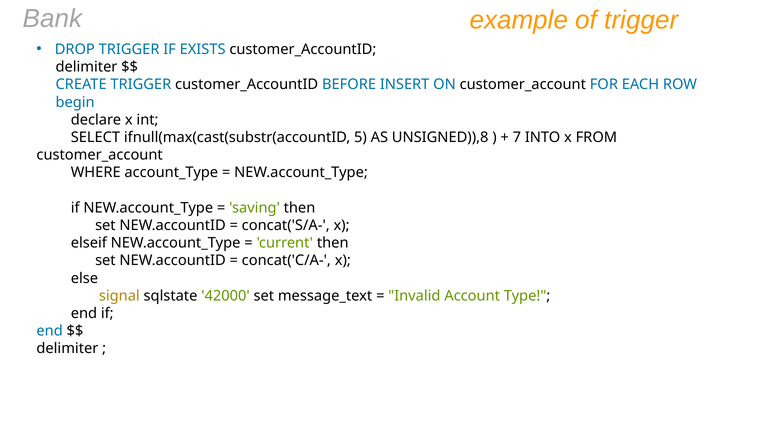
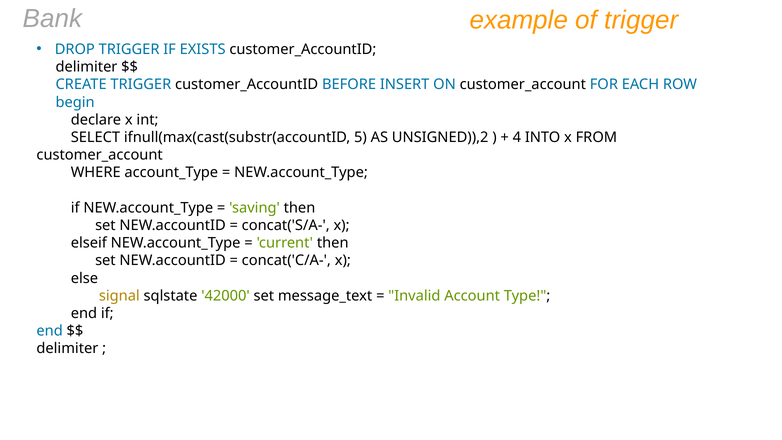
UNSIGNED)),8: UNSIGNED)),8 -> UNSIGNED)),2 (440, 137)
7: 7 -> 4 (517, 137)
